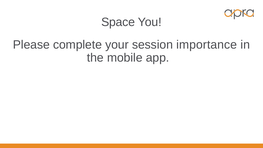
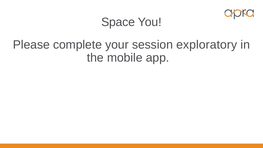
importance: importance -> exploratory (207, 45)
